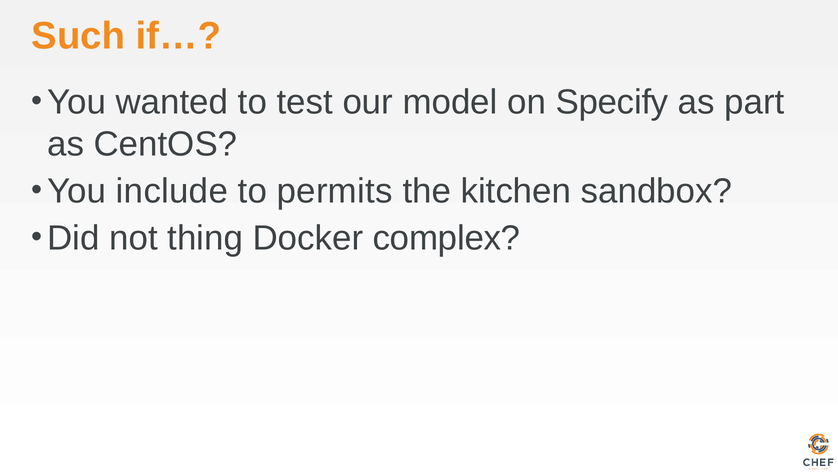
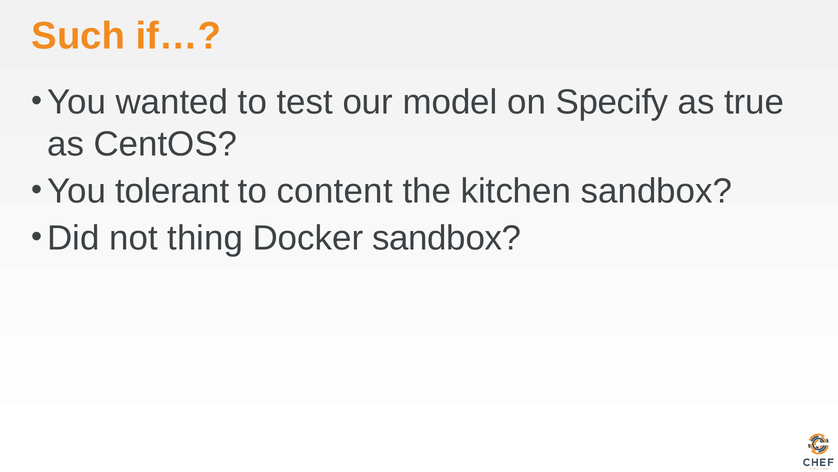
part: part -> true (754, 102)
include: include -> tolerant (172, 191)
permits: permits -> content (335, 191)
Docker complex: complex -> sandbox (447, 238)
